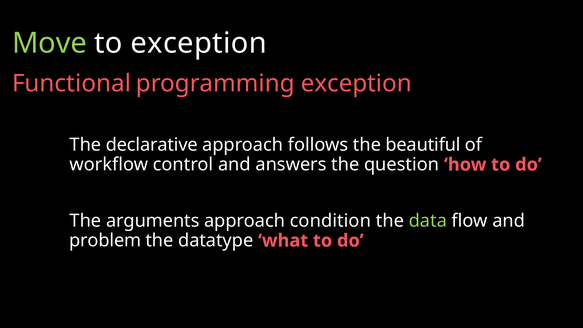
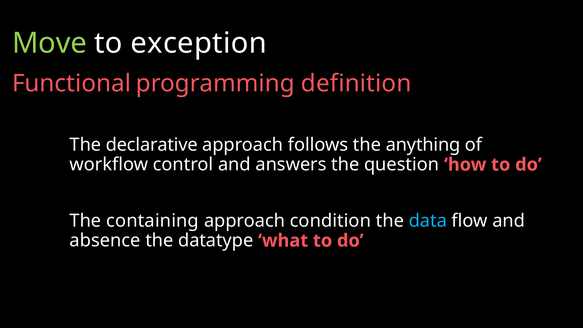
programming exception: exception -> definition (356, 83)
beautiful: beautiful -> anything (423, 145)
arguments: arguments -> containing (153, 221)
data colour: light green -> light blue (428, 221)
problem: problem -> absence (105, 241)
